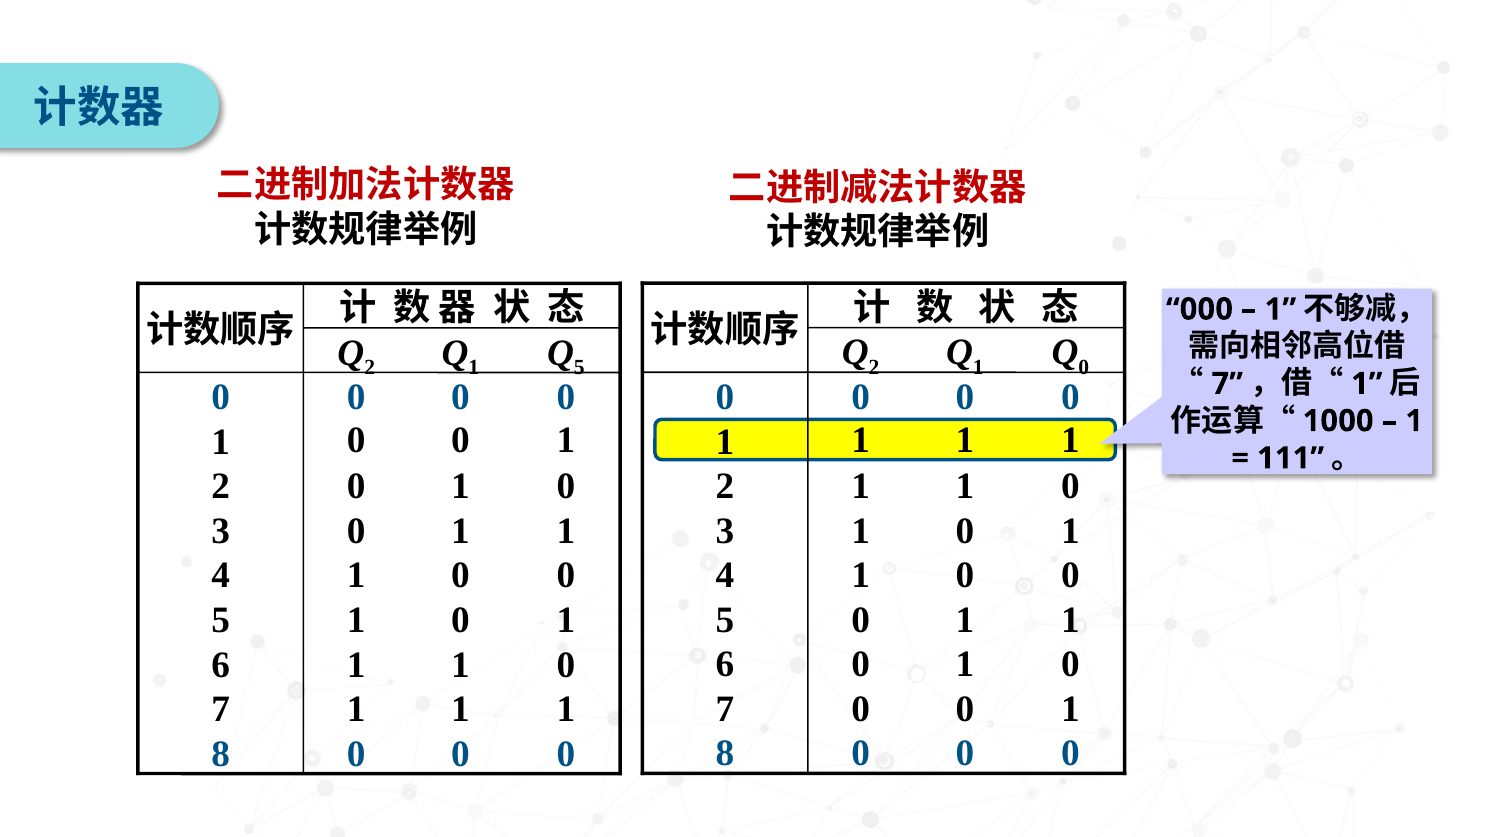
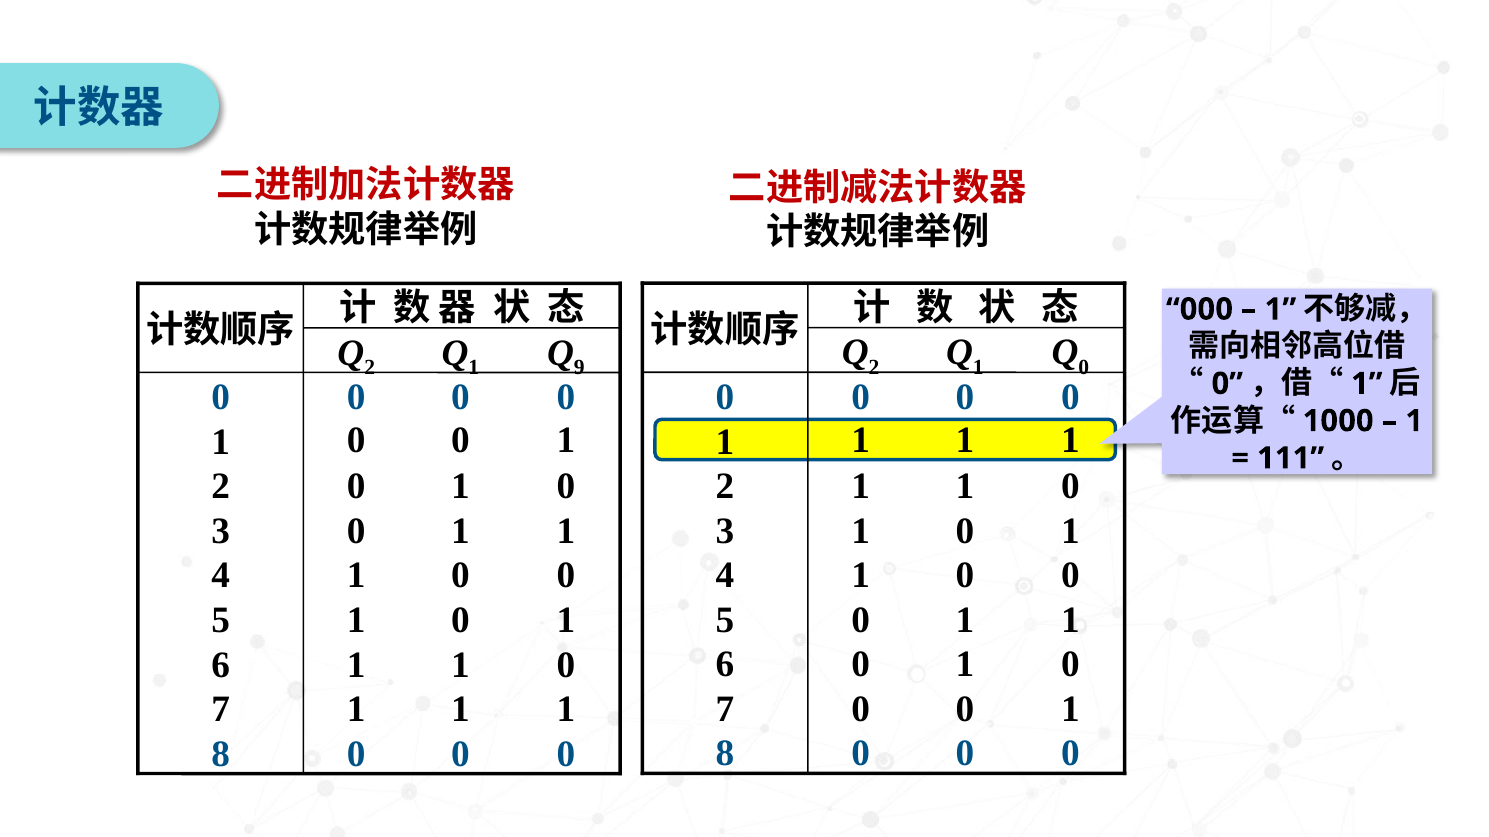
5: 5 -> 9 (579, 368)
7: 7 -> 0 (1227, 384)
